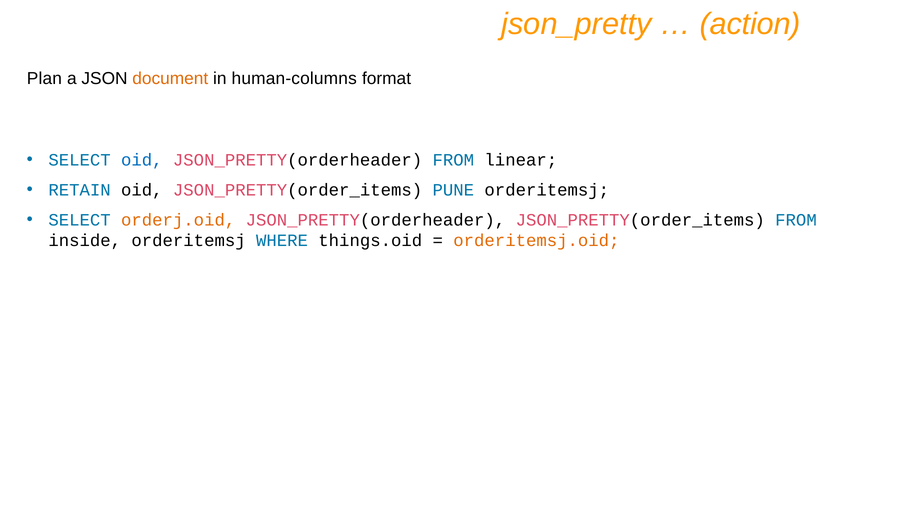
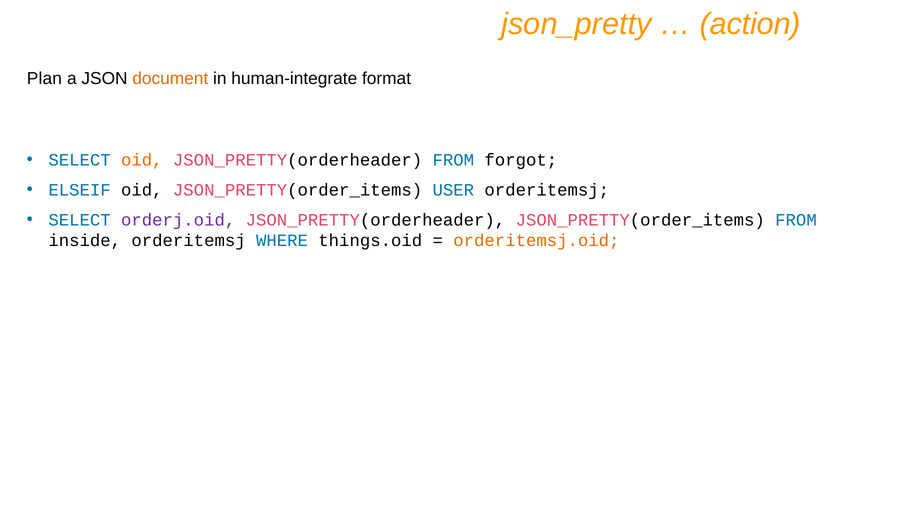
human-columns: human-columns -> human-integrate (294, 78)
oid colour: blue -> orange (142, 160)
linear: linear -> forgot (521, 160)
RETAIN: RETAIN -> ELSEIF (80, 190)
PUNE: PUNE -> USER (453, 190)
orderj.oid colour: orange -> purple (178, 220)
